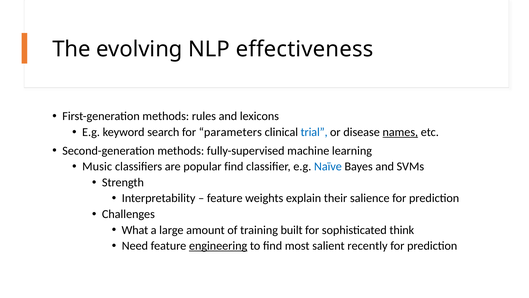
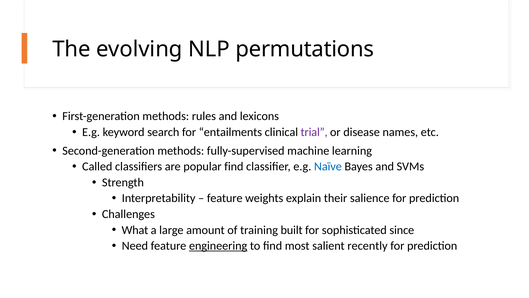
effectiveness: effectiveness -> permutations (305, 49)
parameters: parameters -> entailments (230, 132)
trial colour: blue -> purple (314, 132)
names underline: present -> none (400, 132)
Music: Music -> Called (97, 166)
think: think -> since (402, 230)
